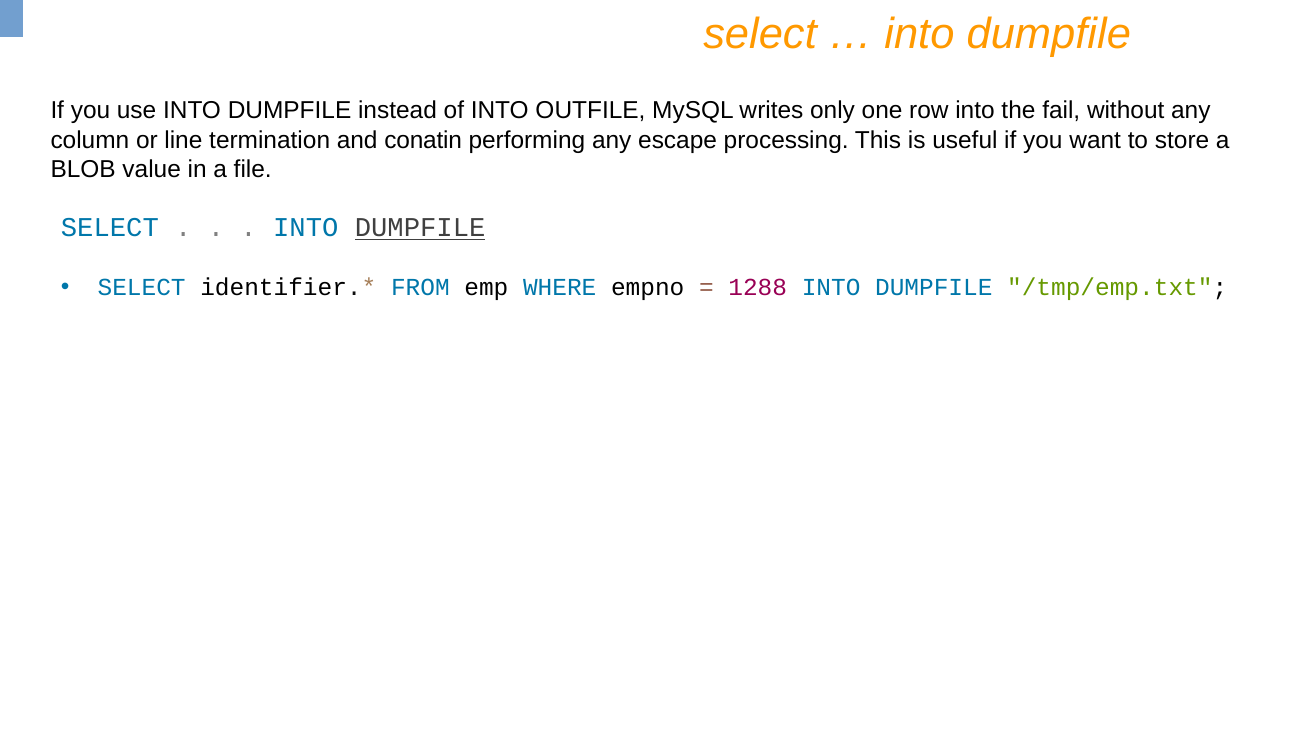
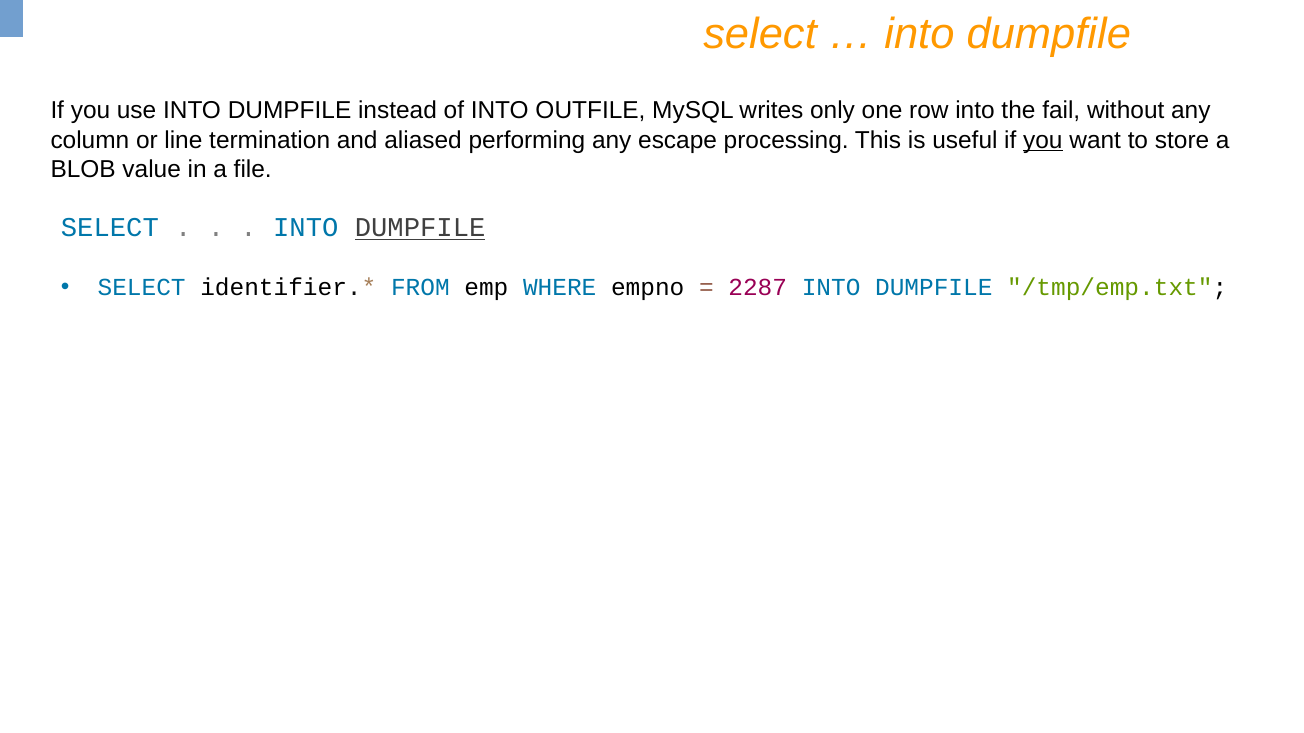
conatin: conatin -> aliased (423, 140)
you underline: none -> present (1043, 140)
1288: 1288 -> 2287 (758, 288)
